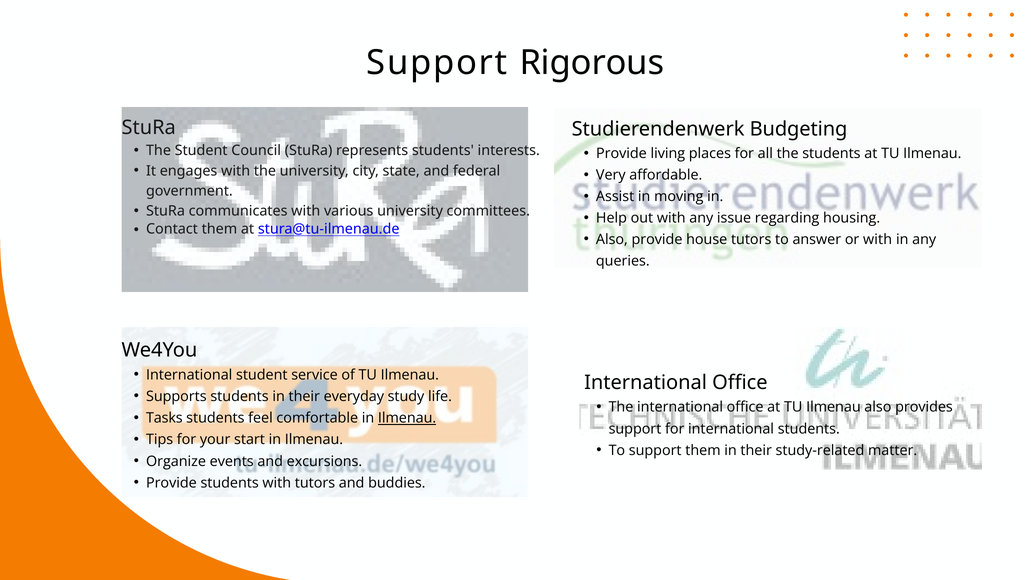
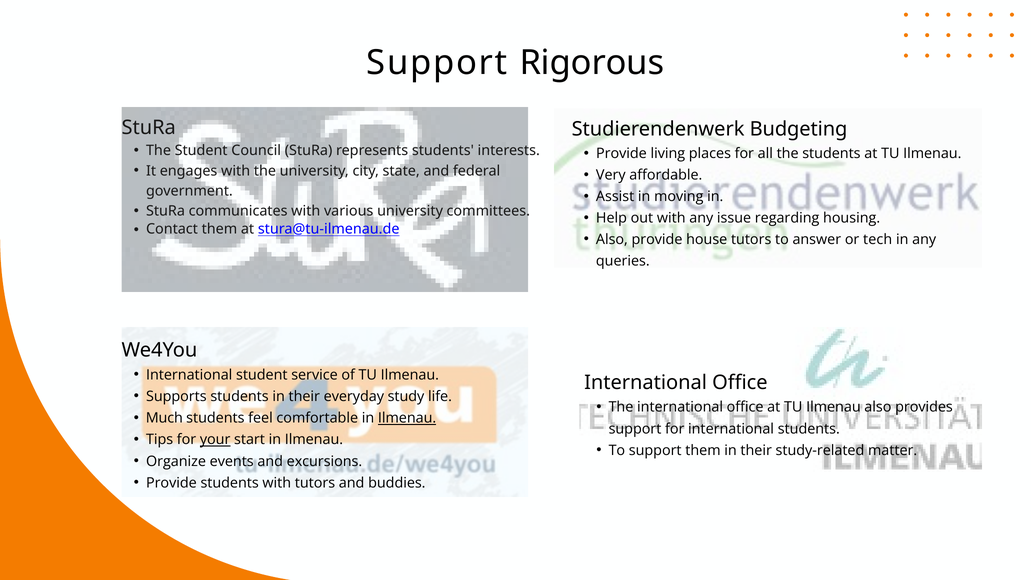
or with: with -> tech (878, 240)
Tasks: Tasks -> Much (164, 418)
your underline: none -> present (215, 440)
